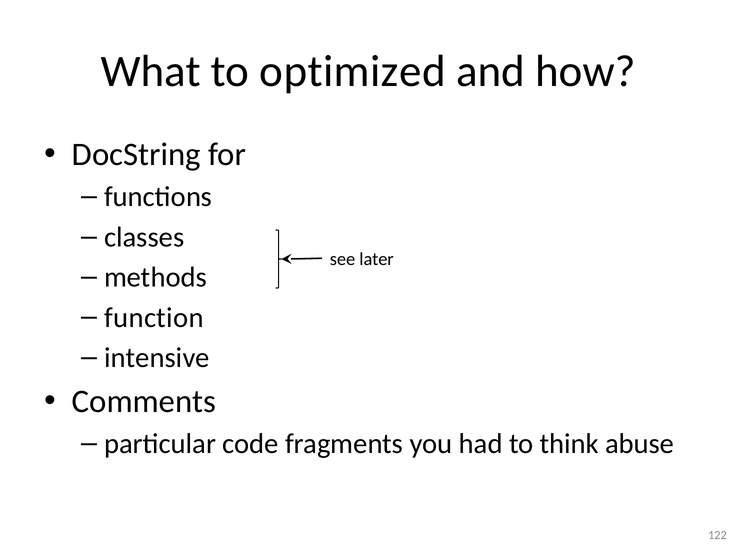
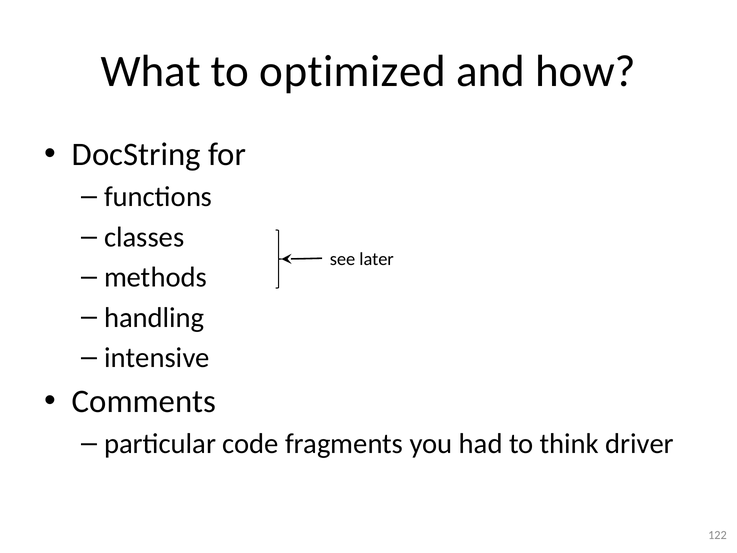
function: function -> handling (154, 317)
abuse: abuse -> driver (640, 444)
